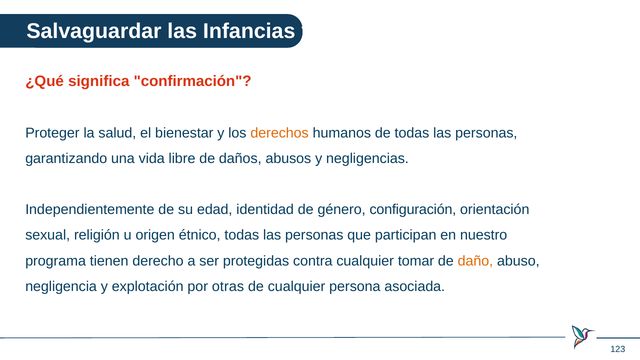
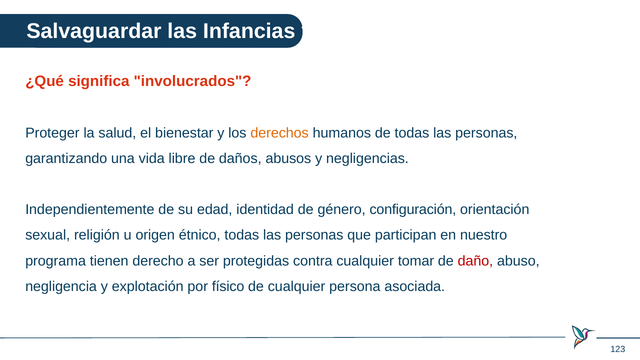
confirmación: confirmación -> involucrados (193, 81)
daño colour: orange -> red (475, 261)
otras: otras -> físico (228, 286)
